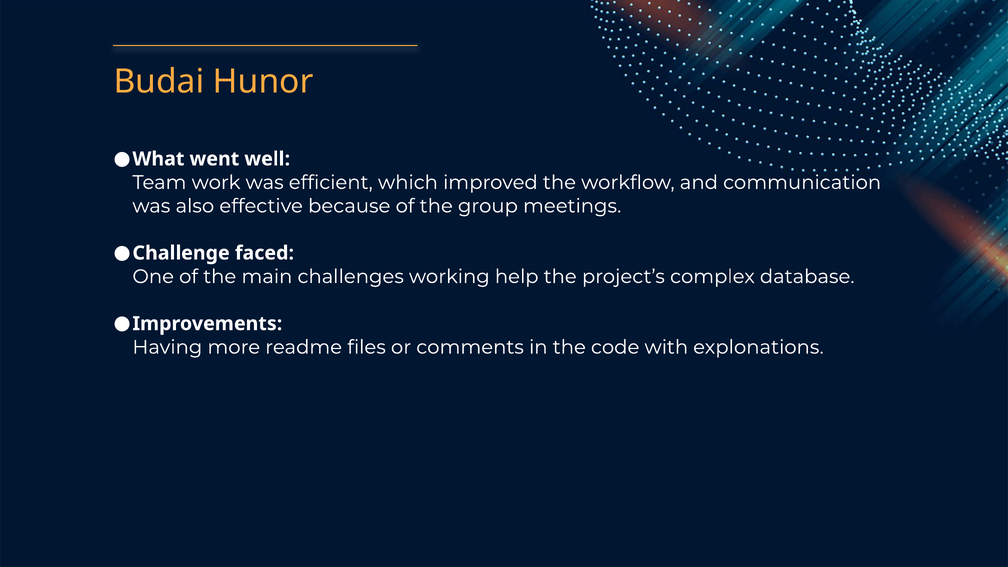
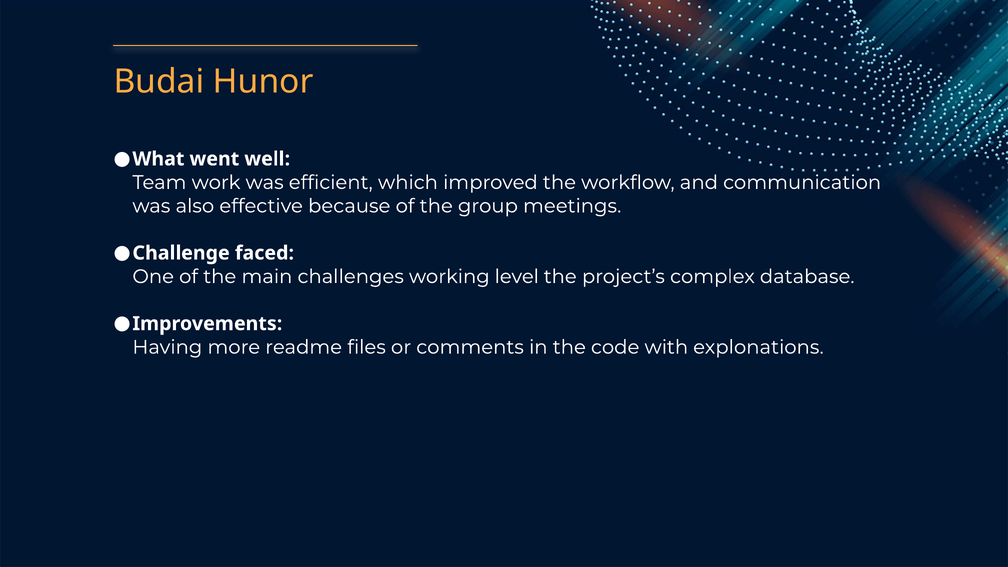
help: help -> level (517, 277)
